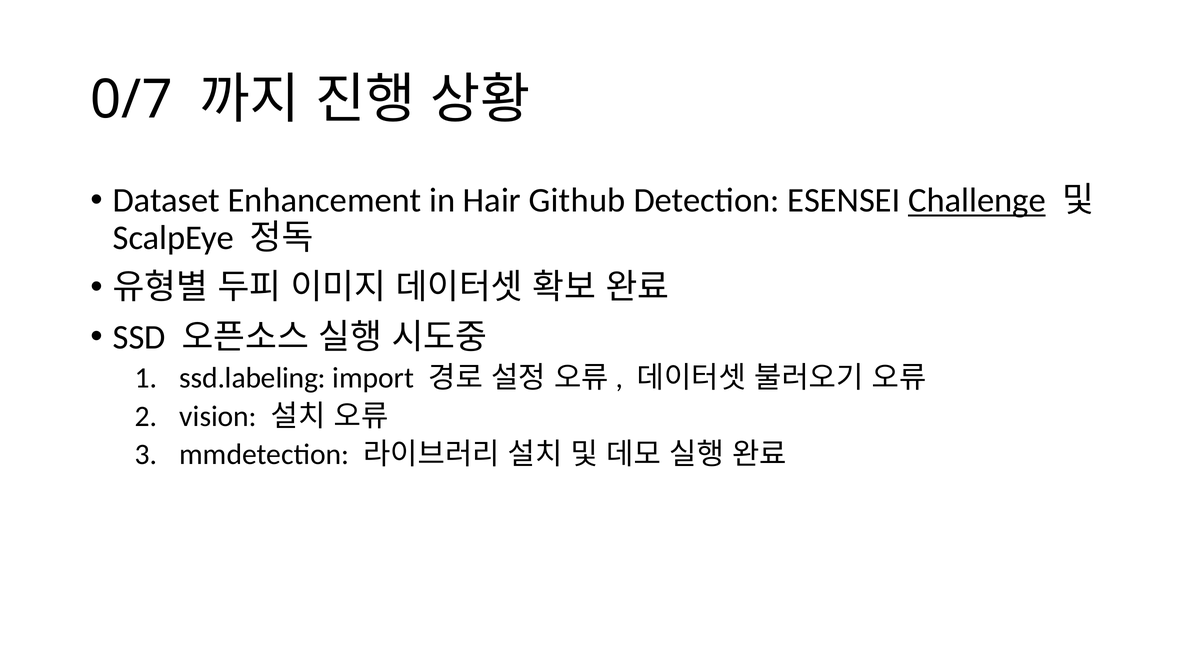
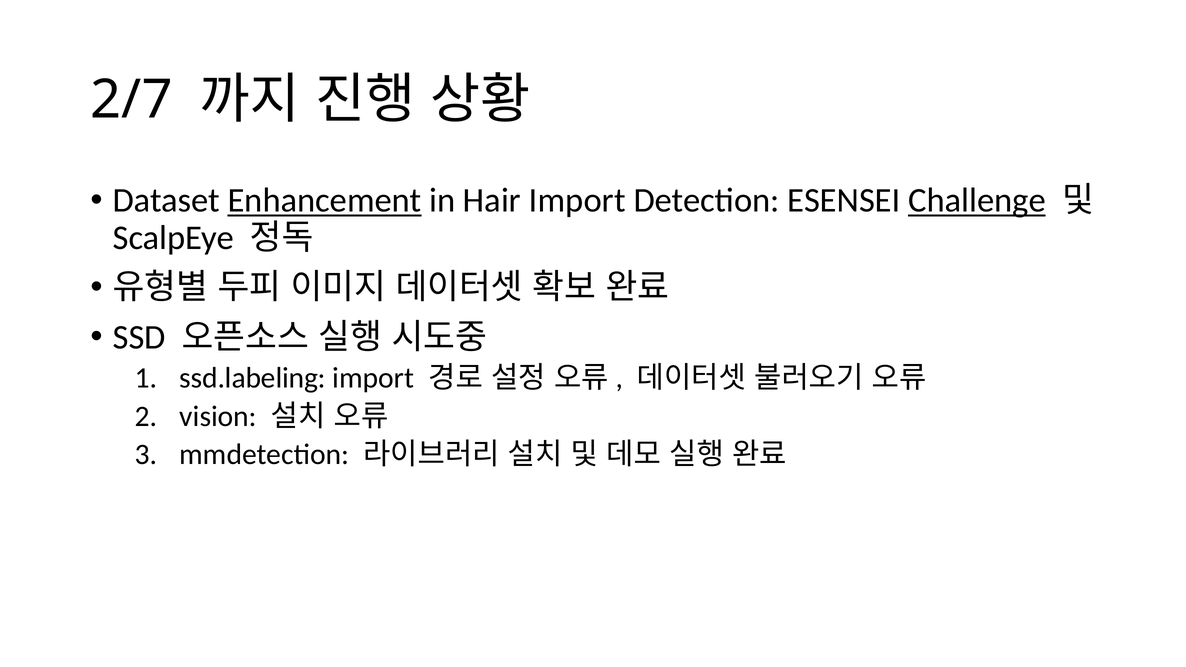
0/7: 0/7 -> 2/7 (132, 100)
Enhancement underline: none -> present (325, 201)
Hair Github: Github -> Import (577, 201)
